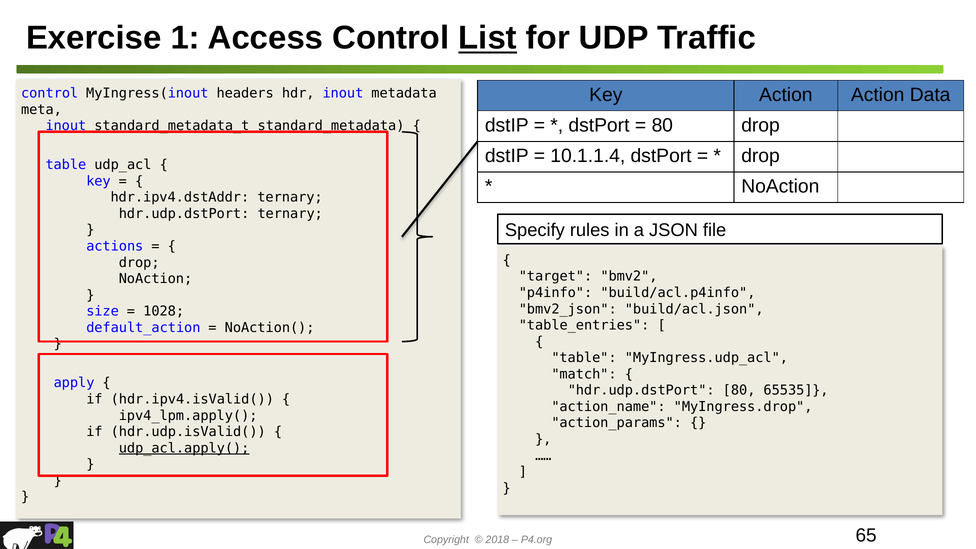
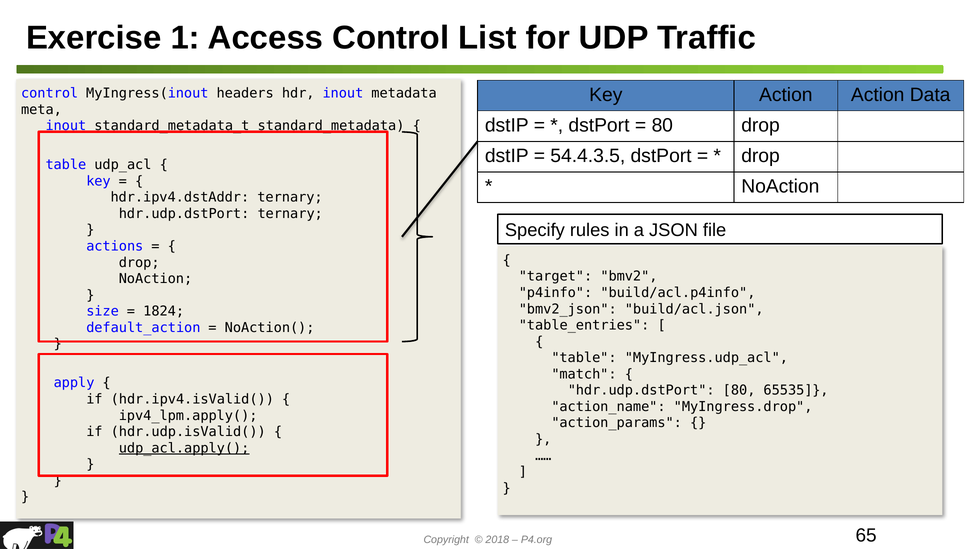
List underline: present -> none (488, 38)
10.1.1.4: 10.1.1.4 -> 54.4.3.5 (588, 156)
1028: 1028 -> 1824 (164, 311)
